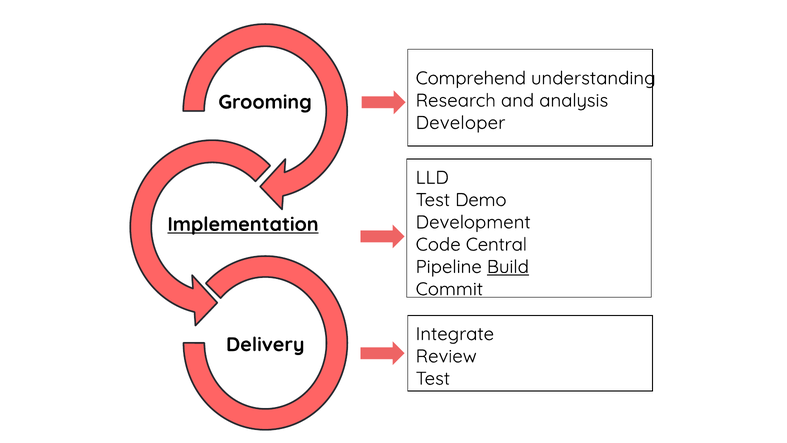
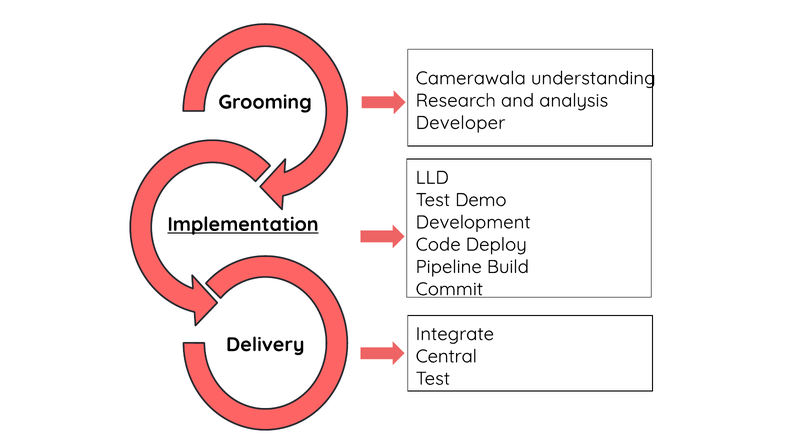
Comprehend: Comprehend -> Camerawala (471, 78)
Central: Central -> Deploy (496, 244)
Build underline: present -> none (508, 267)
Review: Review -> Central (446, 356)
